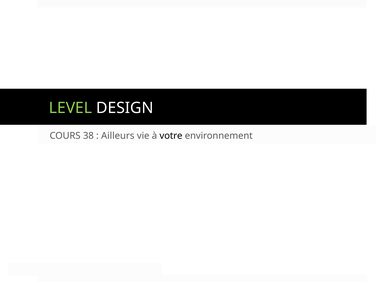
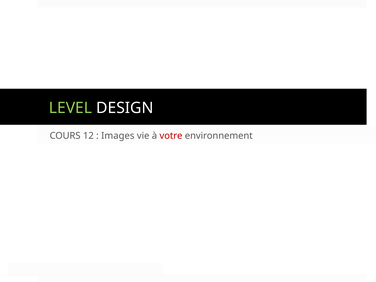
38: 38 -> 12 (88, 136)
Ailleurs: Ailleurs -> Images (118, 136)
votre colour: black -> red (171, 136)
